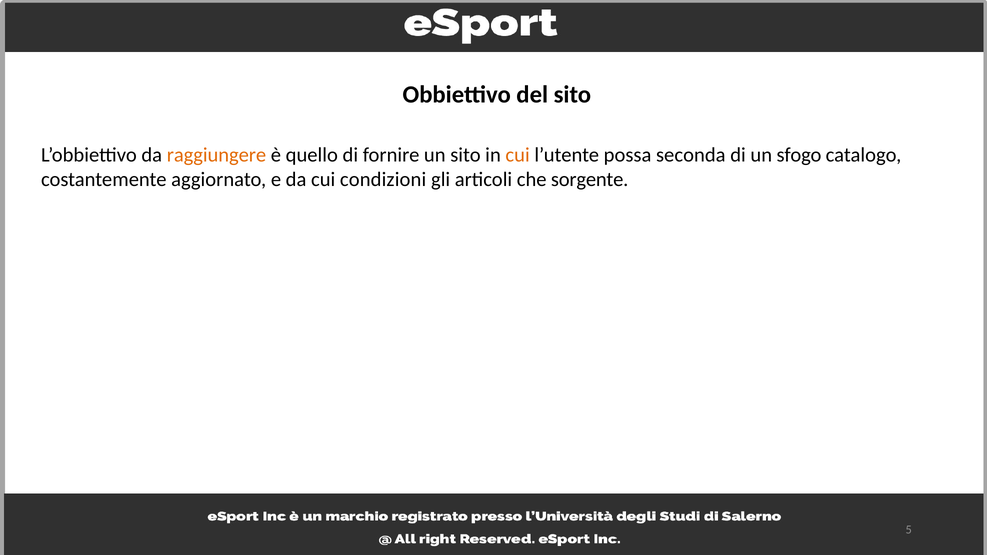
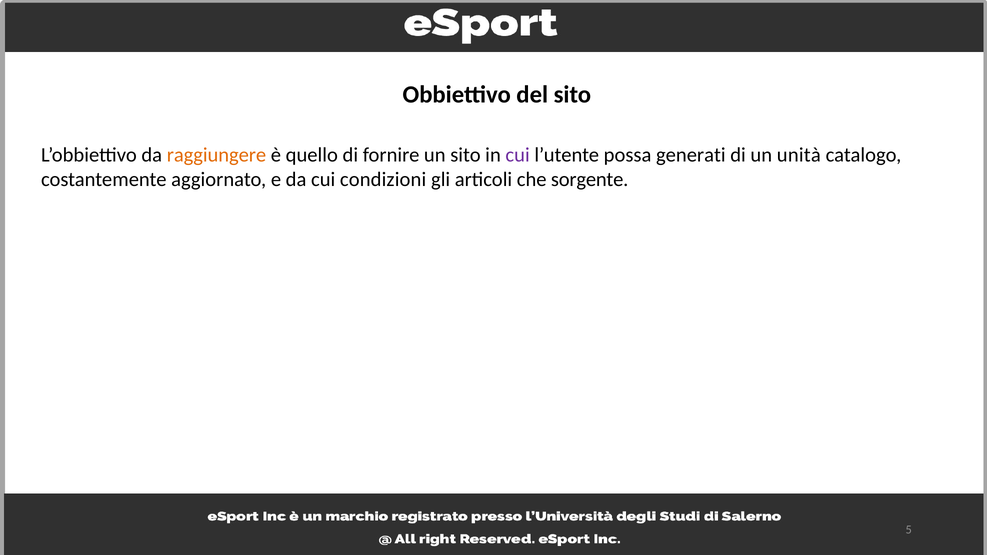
cui colour: orange -> purple (518, 155)
seconda: seconda -> generati (691, 155)
sfogo: sfogo -> unità (799, 155)
